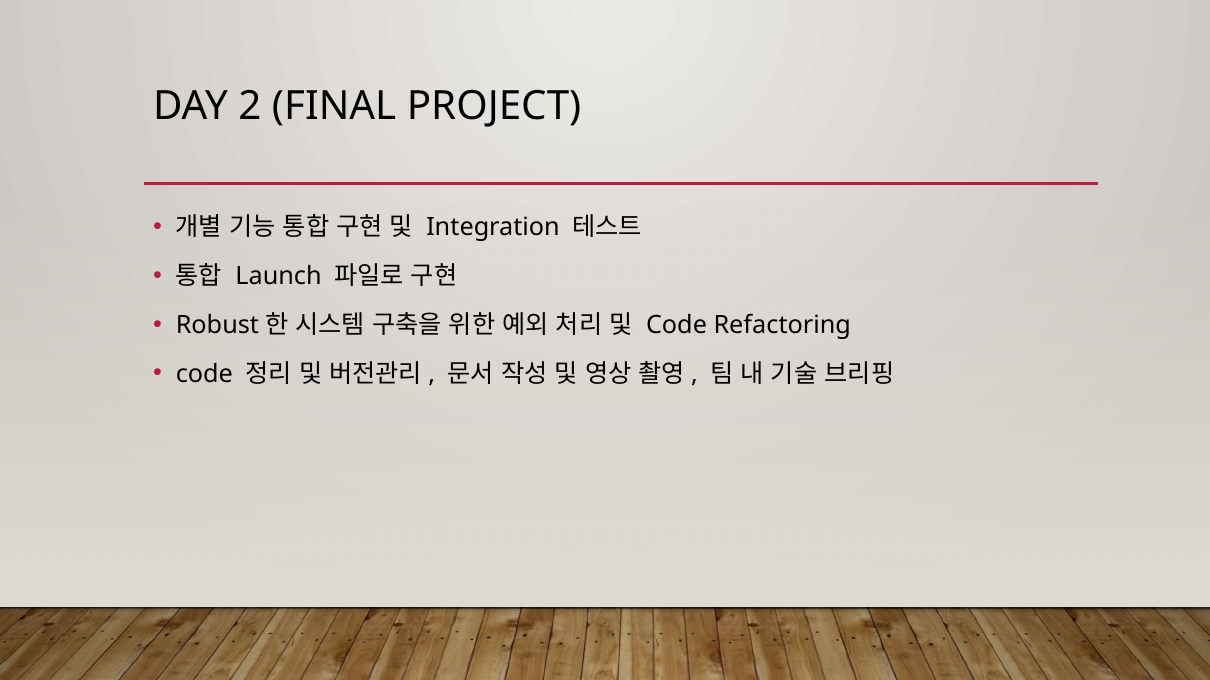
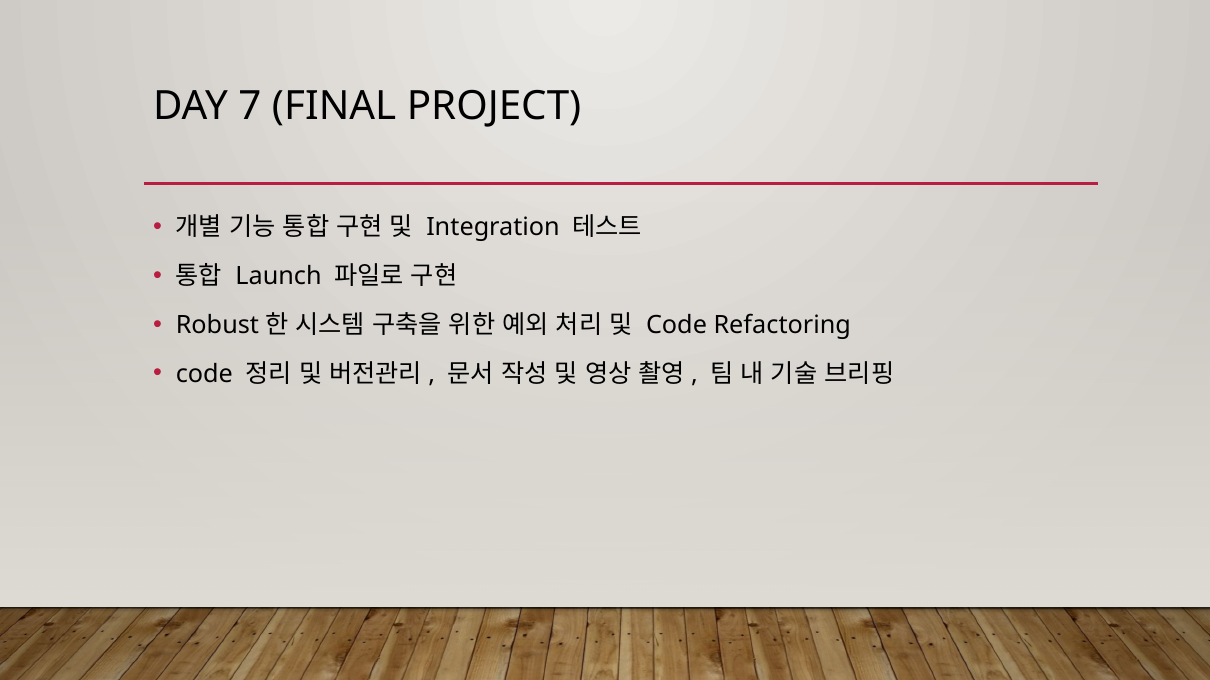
2: 2 -> 7 (250, 106)
